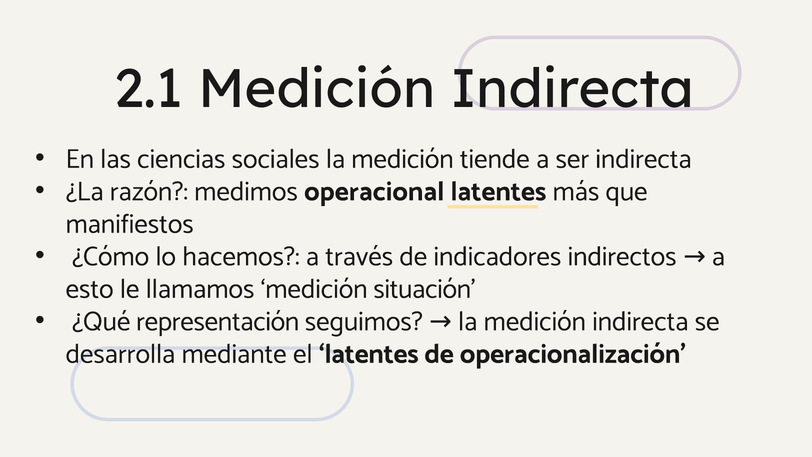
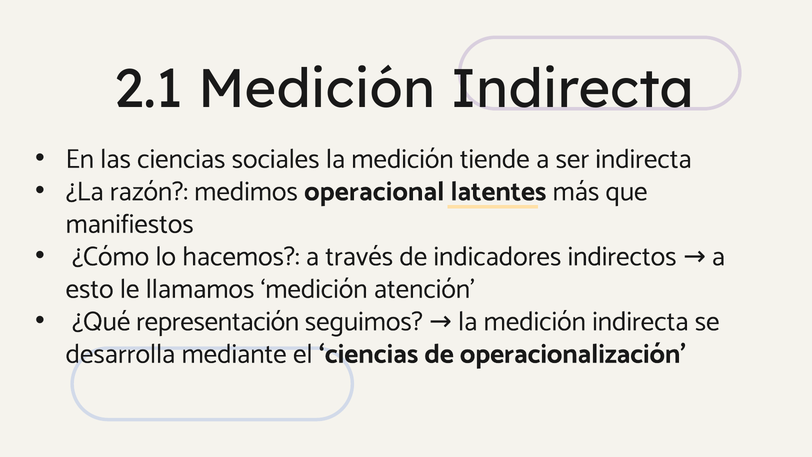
situación: situación -> atención (424, 289)
el latentes: latentes -> ciencias (369, 354)
